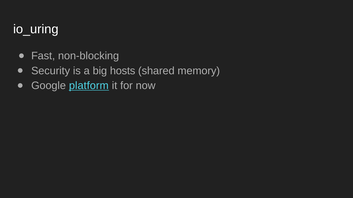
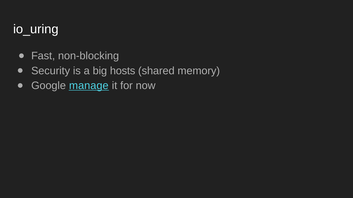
platform: platform -> manage (89, 86)
